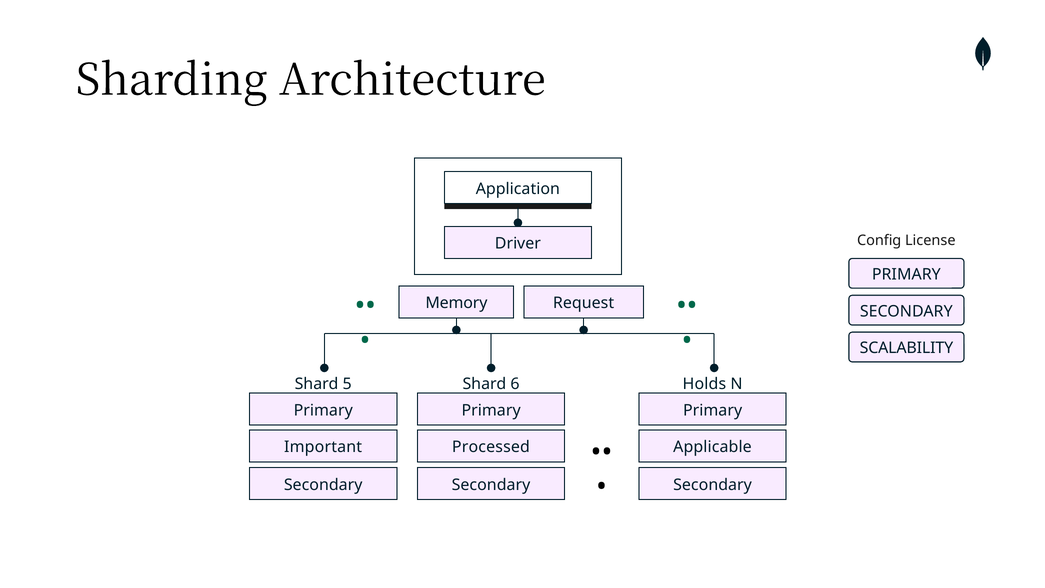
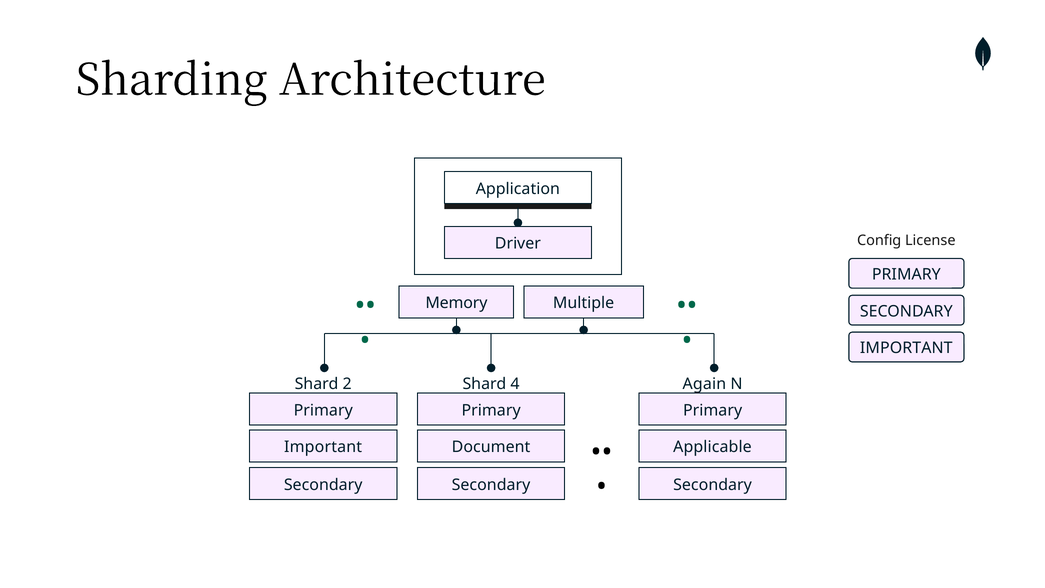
Request: Request -> Multiple (584, 303)
SCALABILITY: SCALABILITY -> IMPORTANT (906, 348)
5: 5 -> 2 (347, 384)
6: 6 -> 4 (515, 384)
Holds: Holds -> Again (704, 384)
Processed: Processed -> Document (491, 447)
